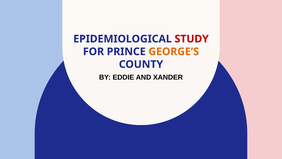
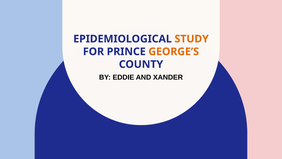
STUDY colour: red -> orange (192, 39)
